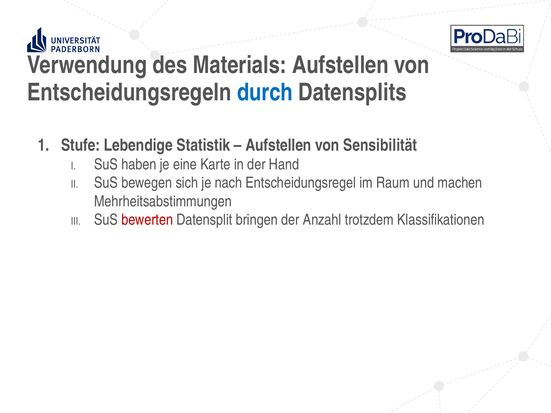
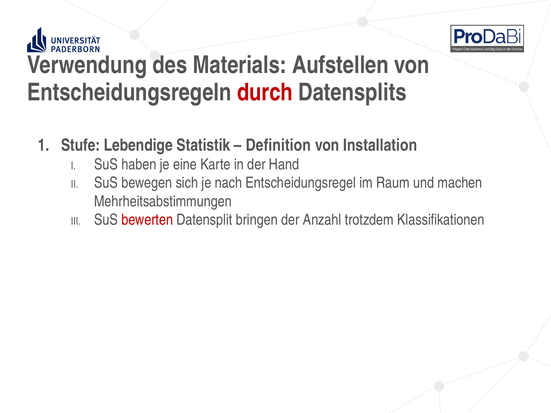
durch colour: blue -> red (265, 93)
Aufstellen: Aufstellen -> Definition (278, 145)
Sensibilität: Sensibilität -> Installation (380, 145)
